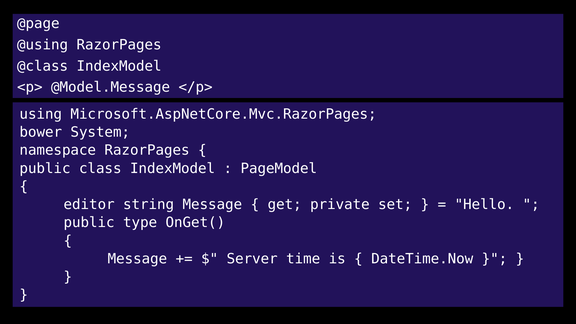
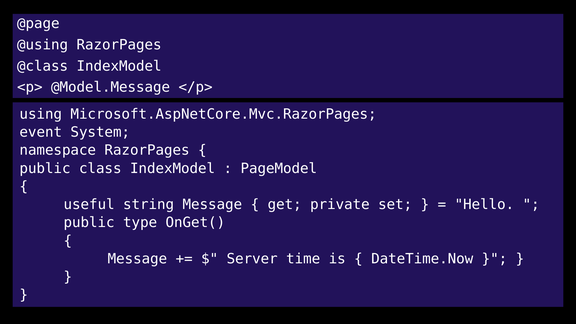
bower: bower -> event (41, 132)
editor: editor -> useful (89, 205)
